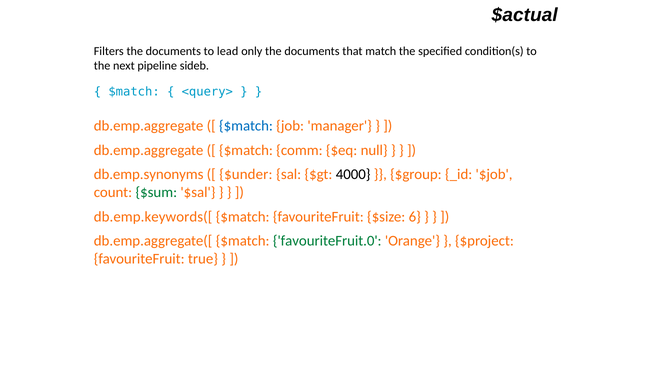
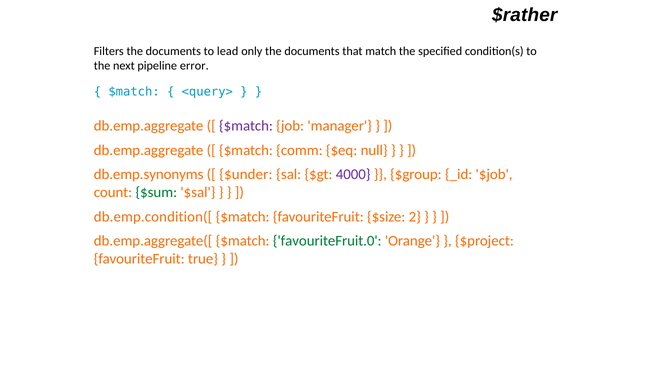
$actual: $actual -> $rather (525, 15)
sideb: sideb -> error (194, 66)
$match colour: blue -> purple (246, 126)
4000 colour: black -> purple (353, 175)
db.emp.keywords([: db.emp.keywords([ -> db.emp.condition([ (153, 217)
6: 6 -> 2 (415, 217)
